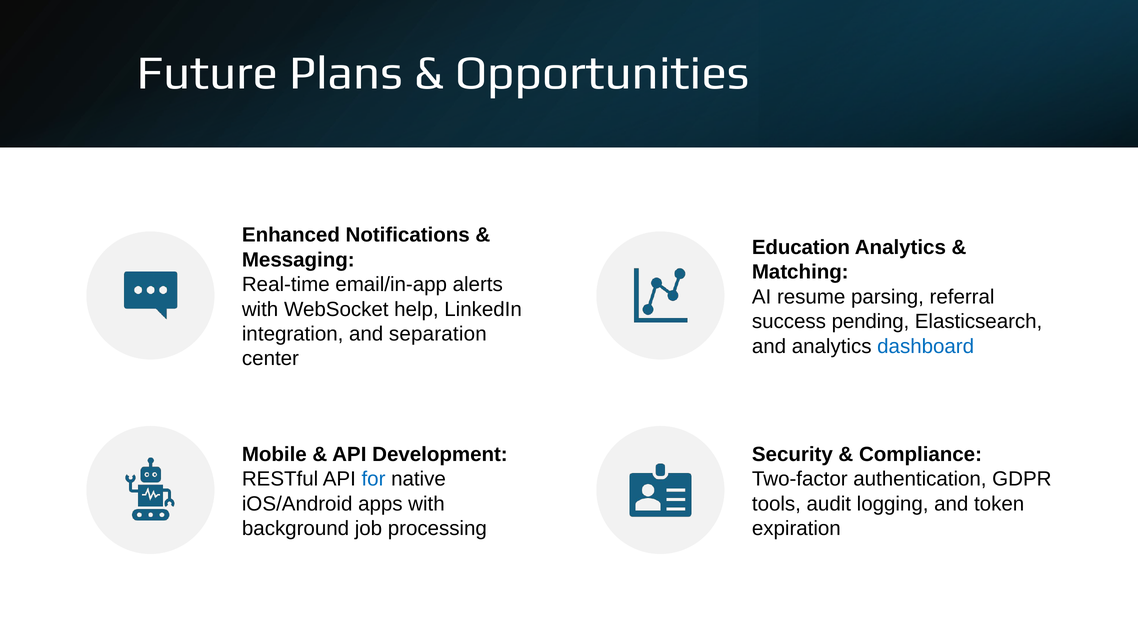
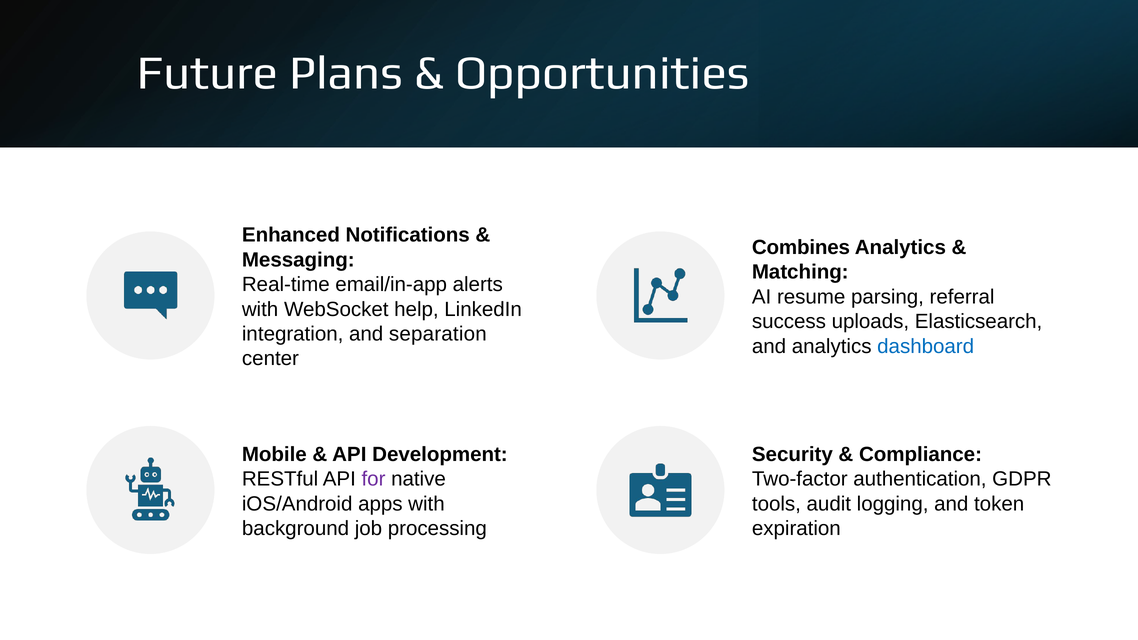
Education: Education -> Combines (801, 248)
pending: pending -> uploads (870, 322)
for colour: blue -> purple (374, 479)
